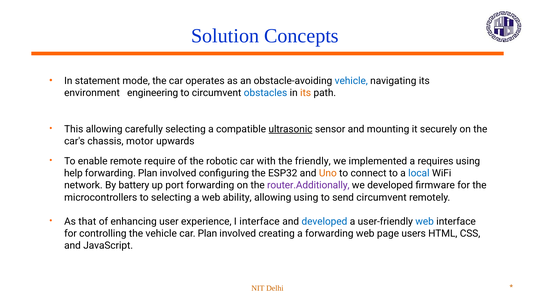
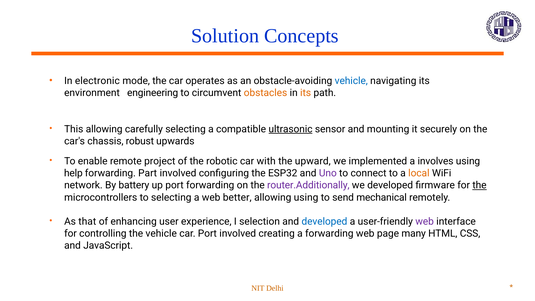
statement: statement -> electronic (97, 81)
obstacles colour: blue -> orange (266, 93)
motor: motor -> robust (140, 141)
require: require -> project (160, 161)
friendly: friendly -> upward (313, 161)
requires: requires -> involves (436, 161)
forwarding Plan: Plan -> Part (148, 173)
Uno colour: orange -> purple (328, 173)
local colour: blue -> orange (419, 173)
the underline: none -> present (479, 185)
ability: ability -> better (237, 197)
send circumvent: circumvent -> mechanical (382, 197)
I interface: interface -> selection (260, 221)
web colour: blue -> purple (425, 221)
car Plan: Plan -> Port (207, 233)
users: users -> many (414, 233)
